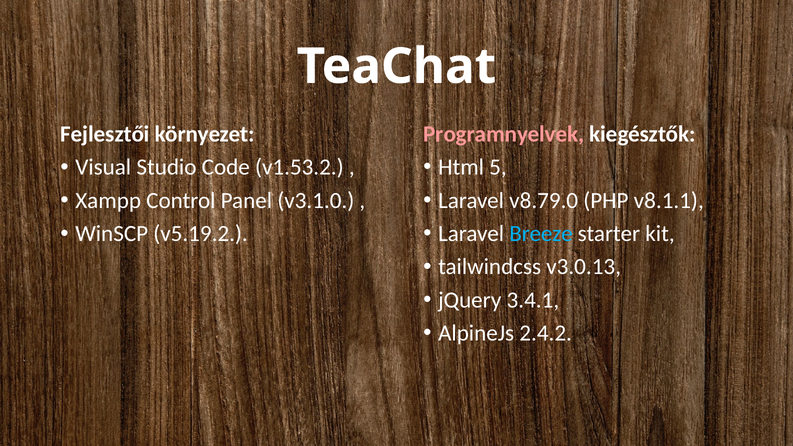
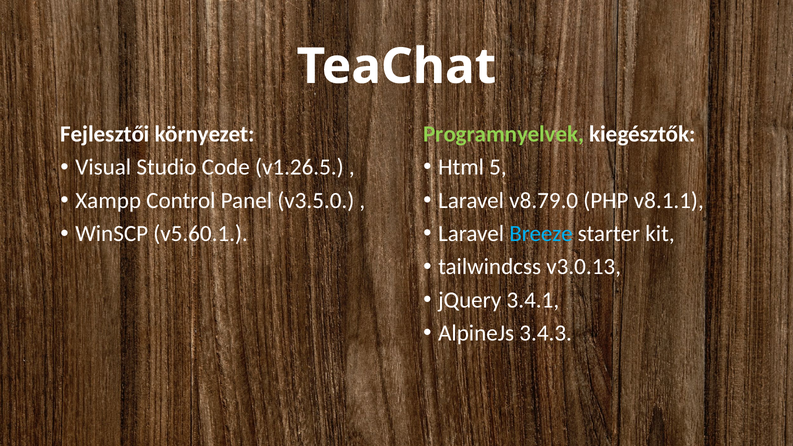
Programnyelvek colour: pink -> light green (504, 134)
v1.53.2: v1.53.2 -> v1.26.5 (299, 167)
v3.1.0: v3.1.0 -> v3.5.0 (316, 201)
v5.19.2: v5.19.2 -> v5.60.1 (201, 234)
2.4.2: 2.4.2 -> 3.4.3 (546, 333)
